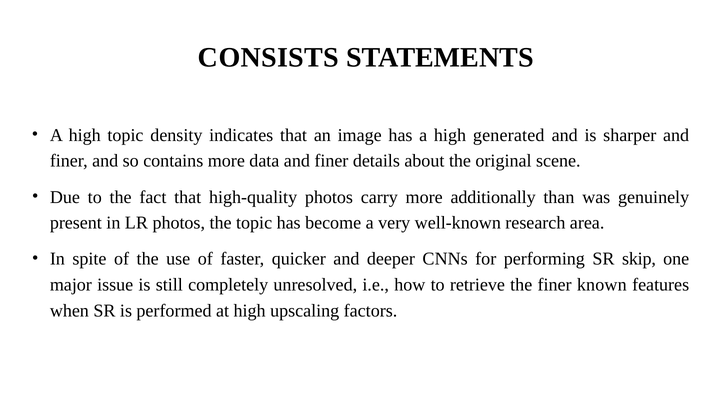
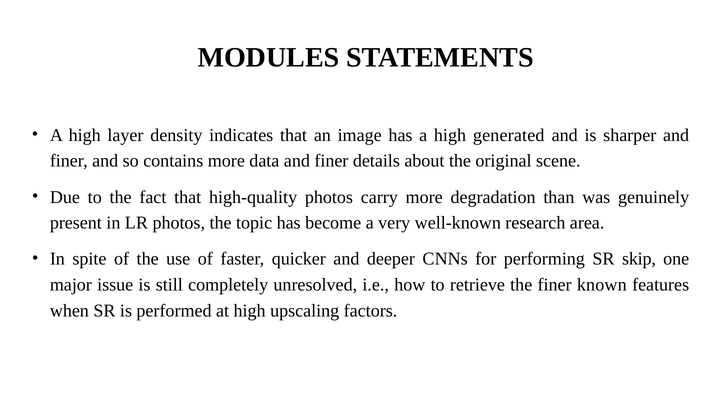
CONSISTS: CONSISTS -> MODULES (269, 57)
high topic: topic -> layer (125, 135)
additionally: additionally -> degradation (493, 197)
